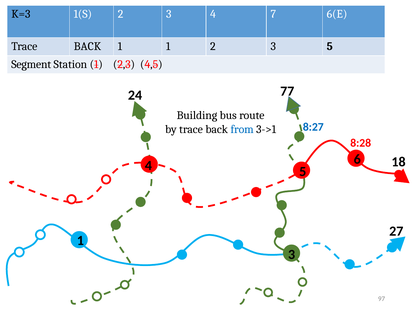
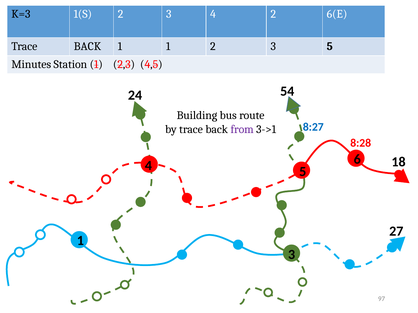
4 7: 7 -> 2 (273, 14)
Segment: Segment -> Minutes (31, 64)
77: 77 -> 54 (287, 91)
from colour: blue -> purple (242, 129)
